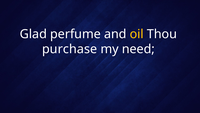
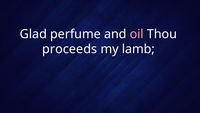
oil colour: yellow -> pink (137, 34)
purchase: purchase -> proceeds (70, 49)
need: need -> lamb (138, 49)
